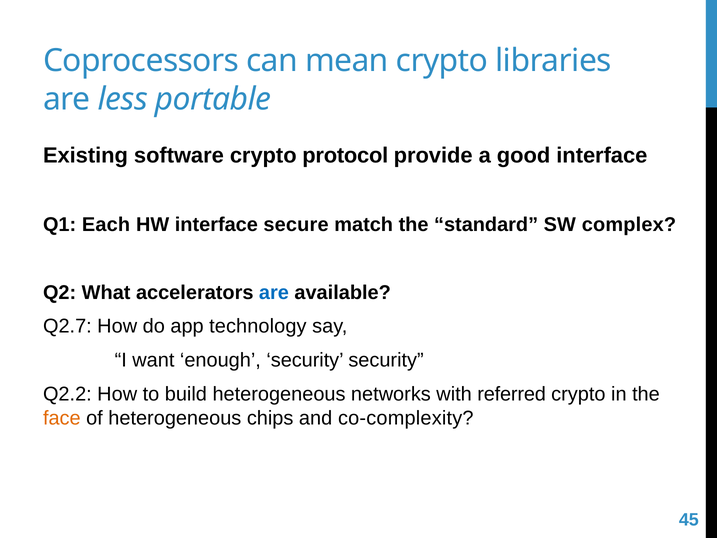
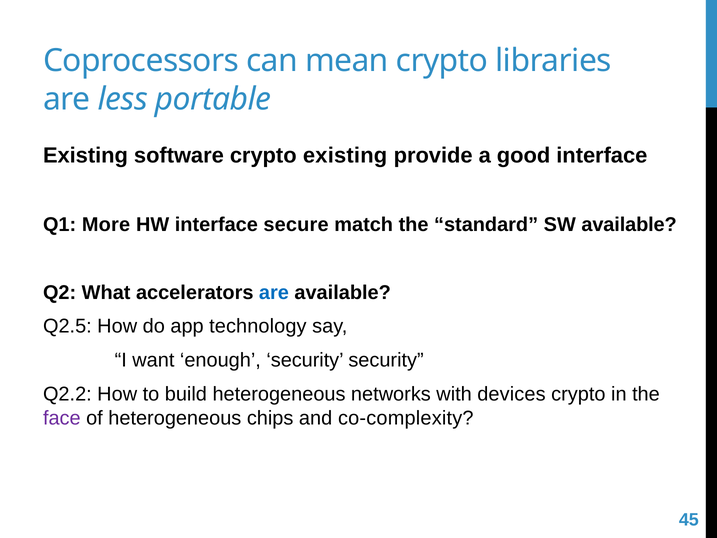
crypto protocol: protocol -> existing (345, 156)
Each: Each -> More (106, 225)
SW complex: complex -> available (629, 225)
Q2.7: Q2.7 -> Q2.5 (67, 326)
referred: referred -> devices (511, 394)
face colour: orange -> purple (62, 418)
